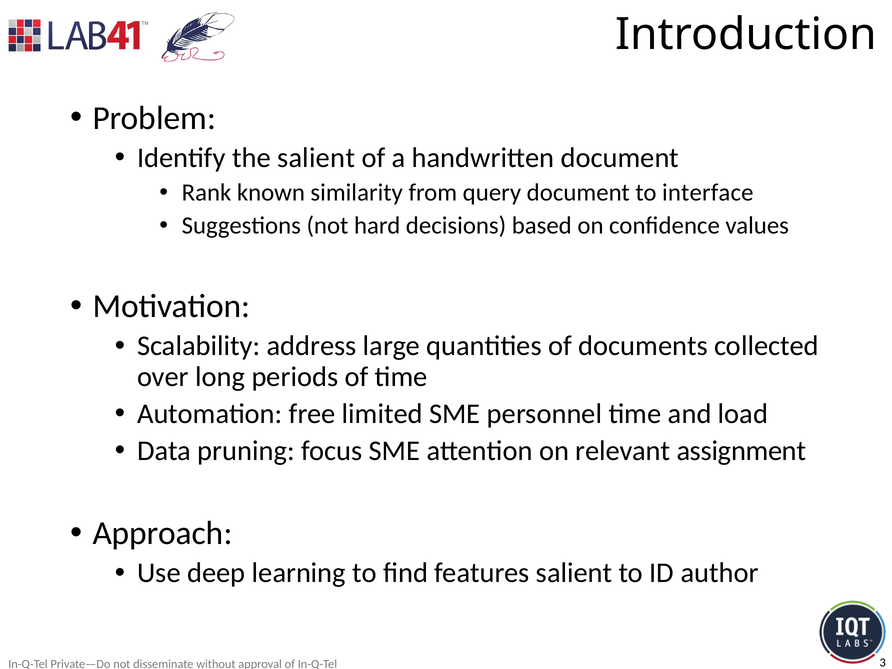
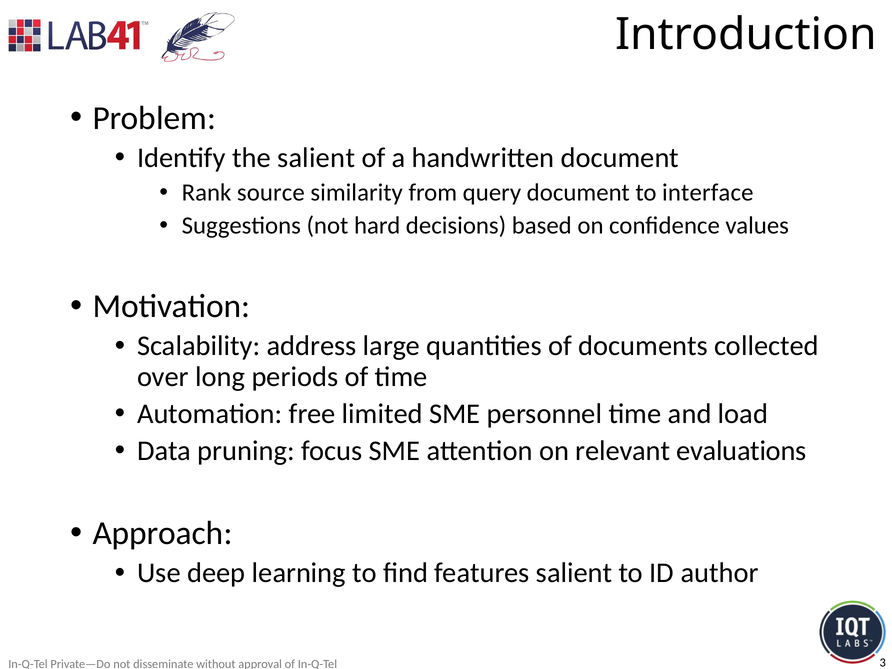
known: known -> source (271, 193)
assignment: assignment -> evaluations (741, 451)
